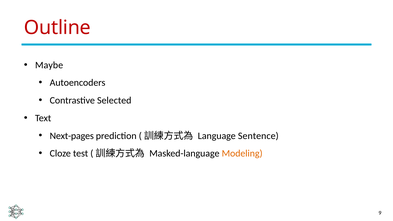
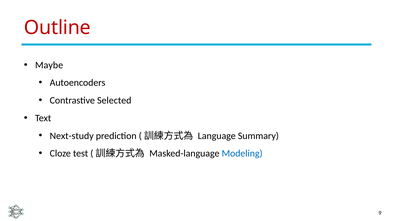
Next-pages: Next-pages -> Next-study (72, 136)
Sentence: Sentence -> Summary (258, 136)
Modeling colour: orange -> blue (242, 153)
